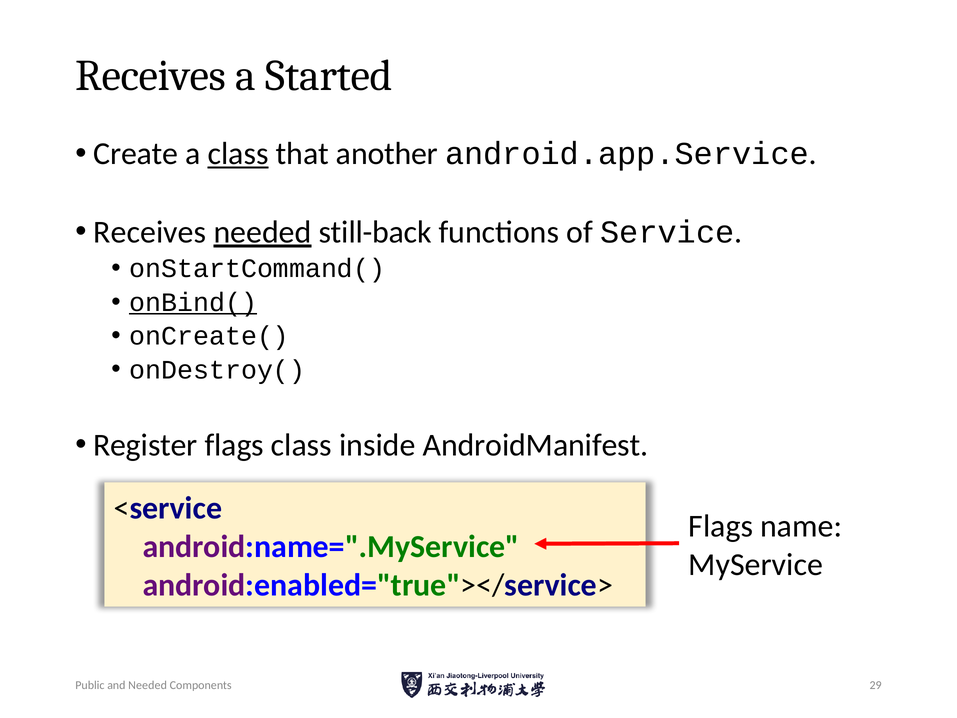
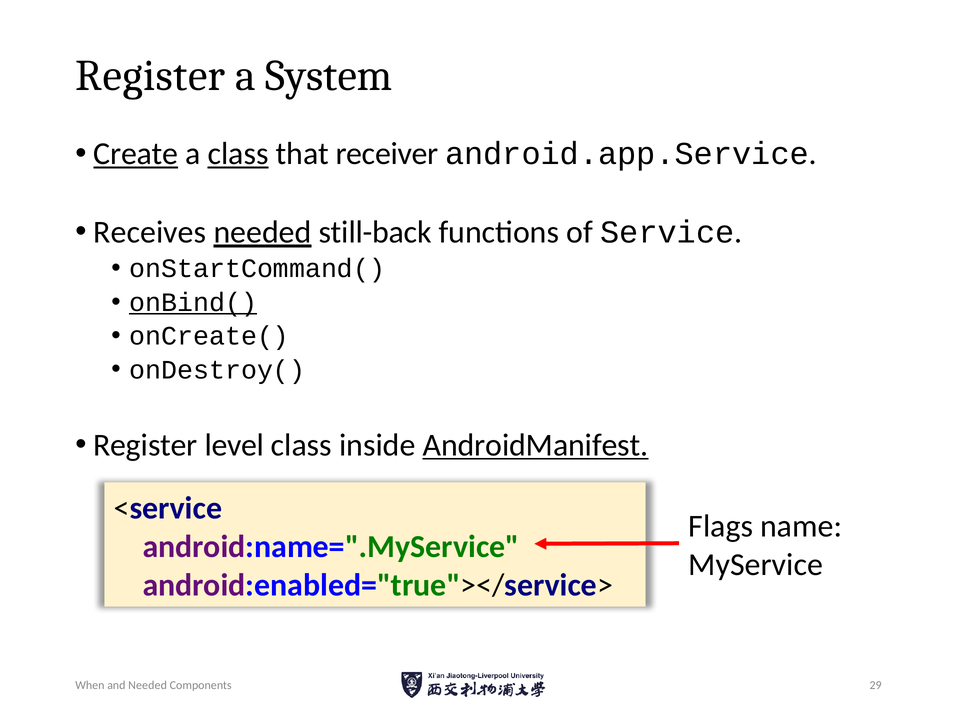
Receives: Receives -> Register (150, 76)
Started: Started -> System (329, 76)
Create underline: none -> present (136, 154)
another: another -> receiver (387, 154)
Register flags: flags -> level (234, 445)
AndroidManifest underline: none -> present (536, 445)
Public: Public -> When (90, 685)
